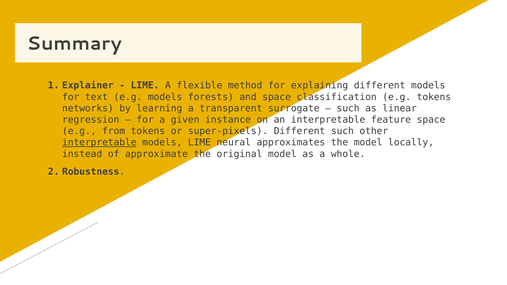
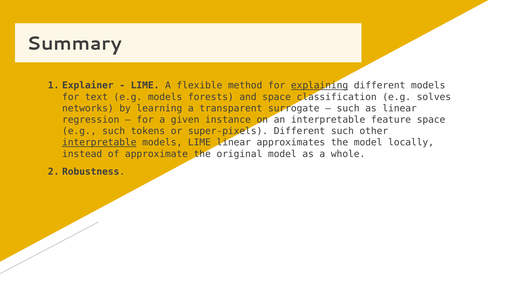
explaining underline: none -> present (320, 86)
e.g tokens: tokens -> solves (434, 97)
e.g from: from -> such (114, 131)
LIME neural: neural -> linear (234, 143)
